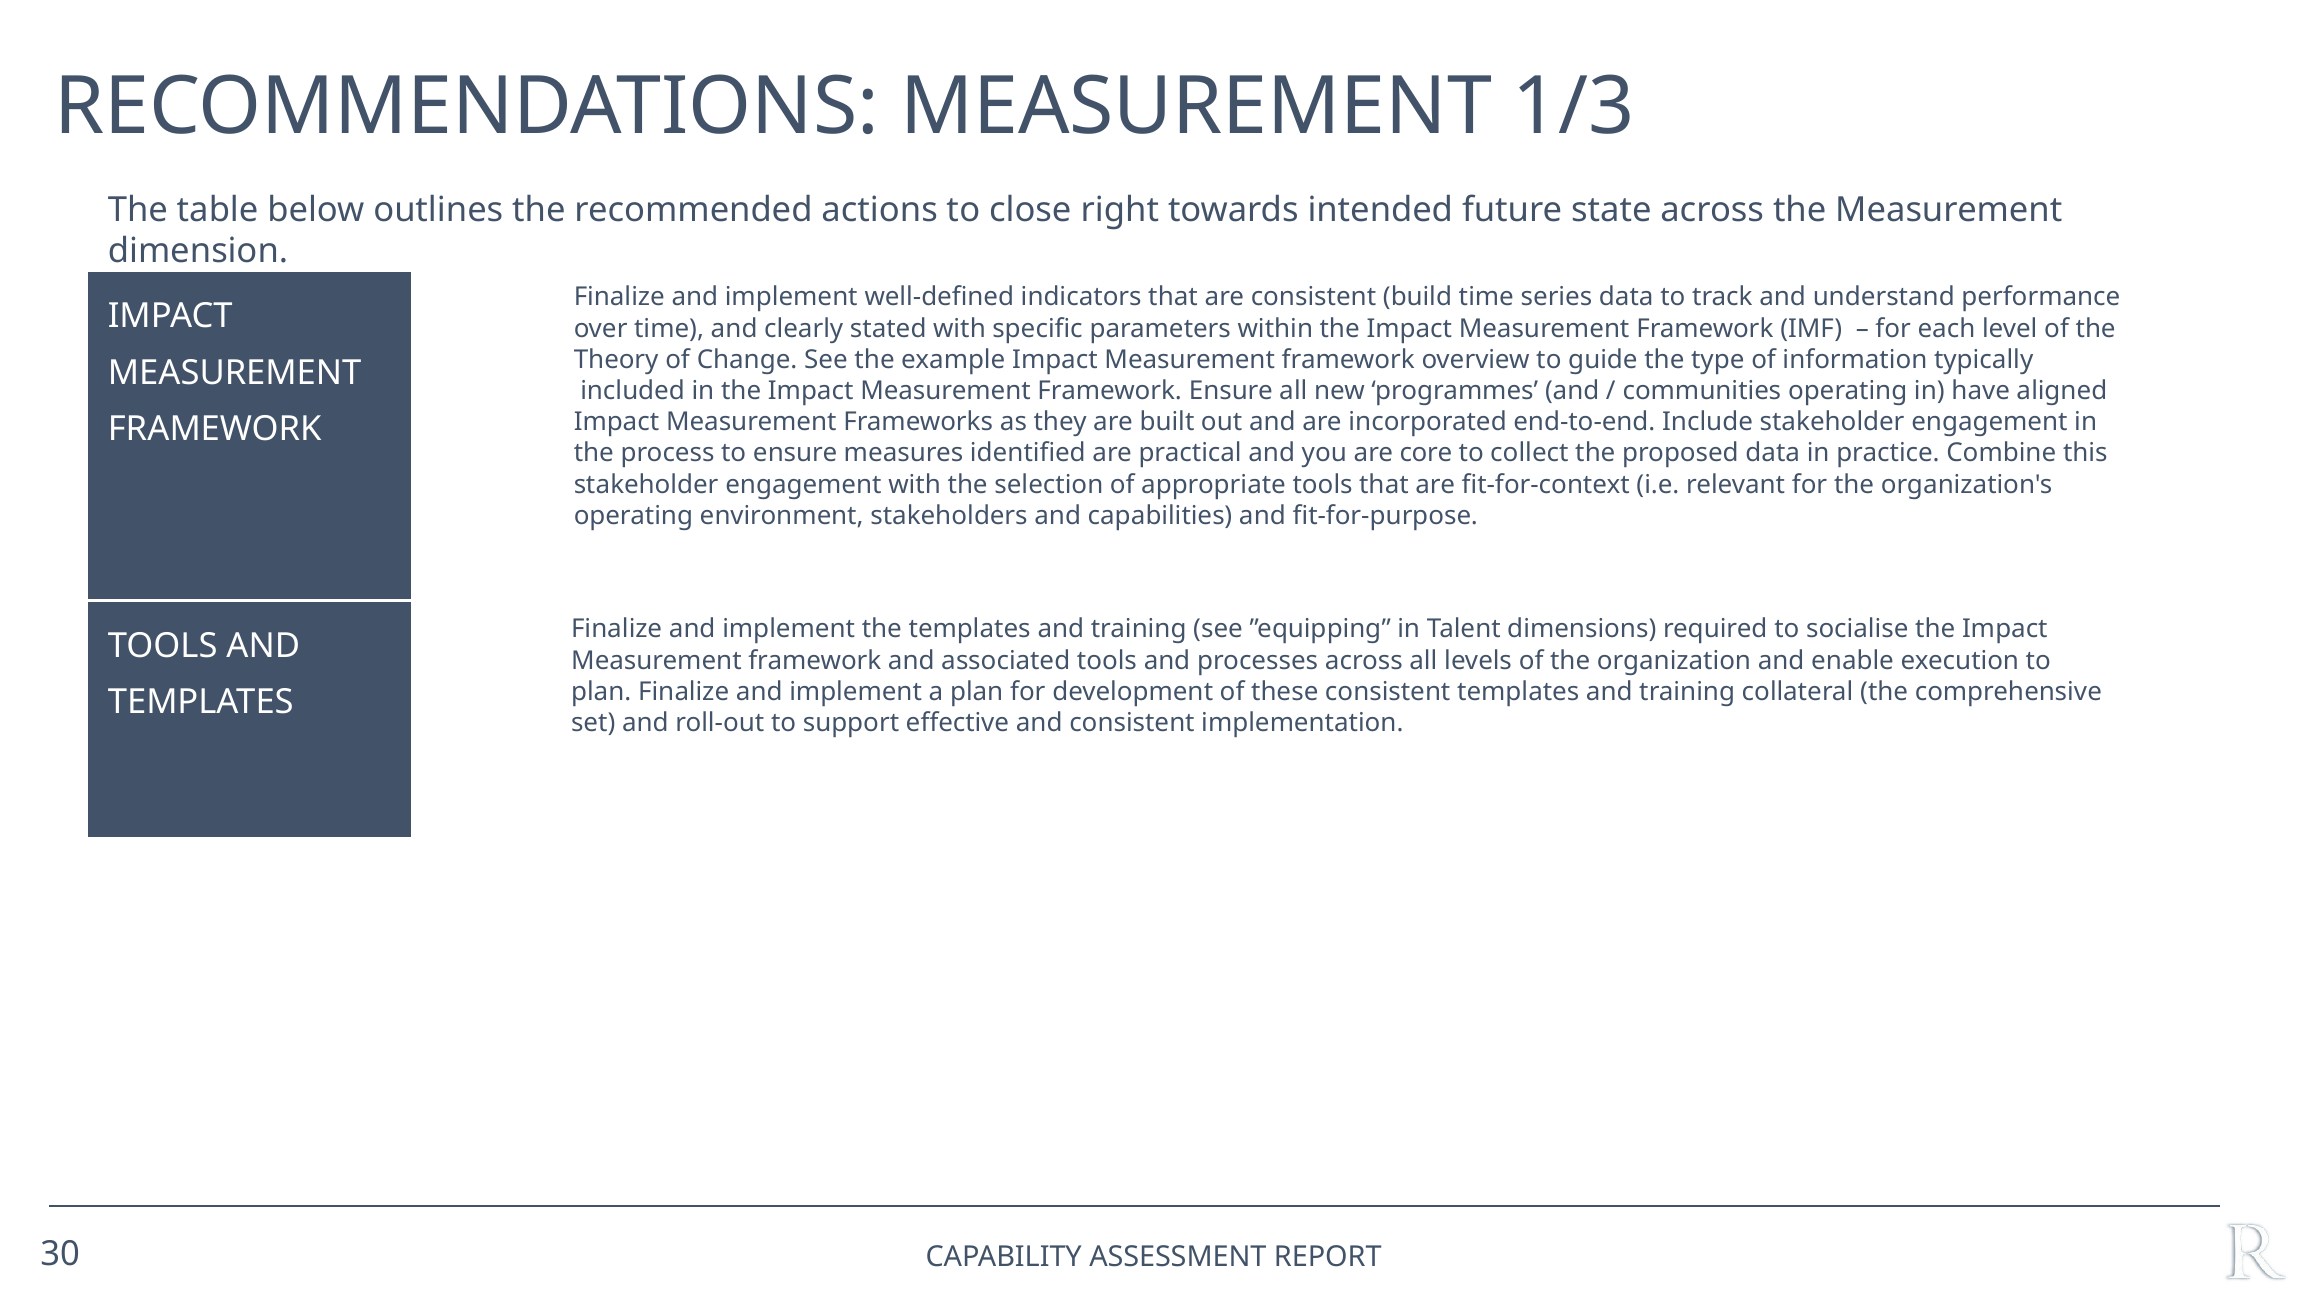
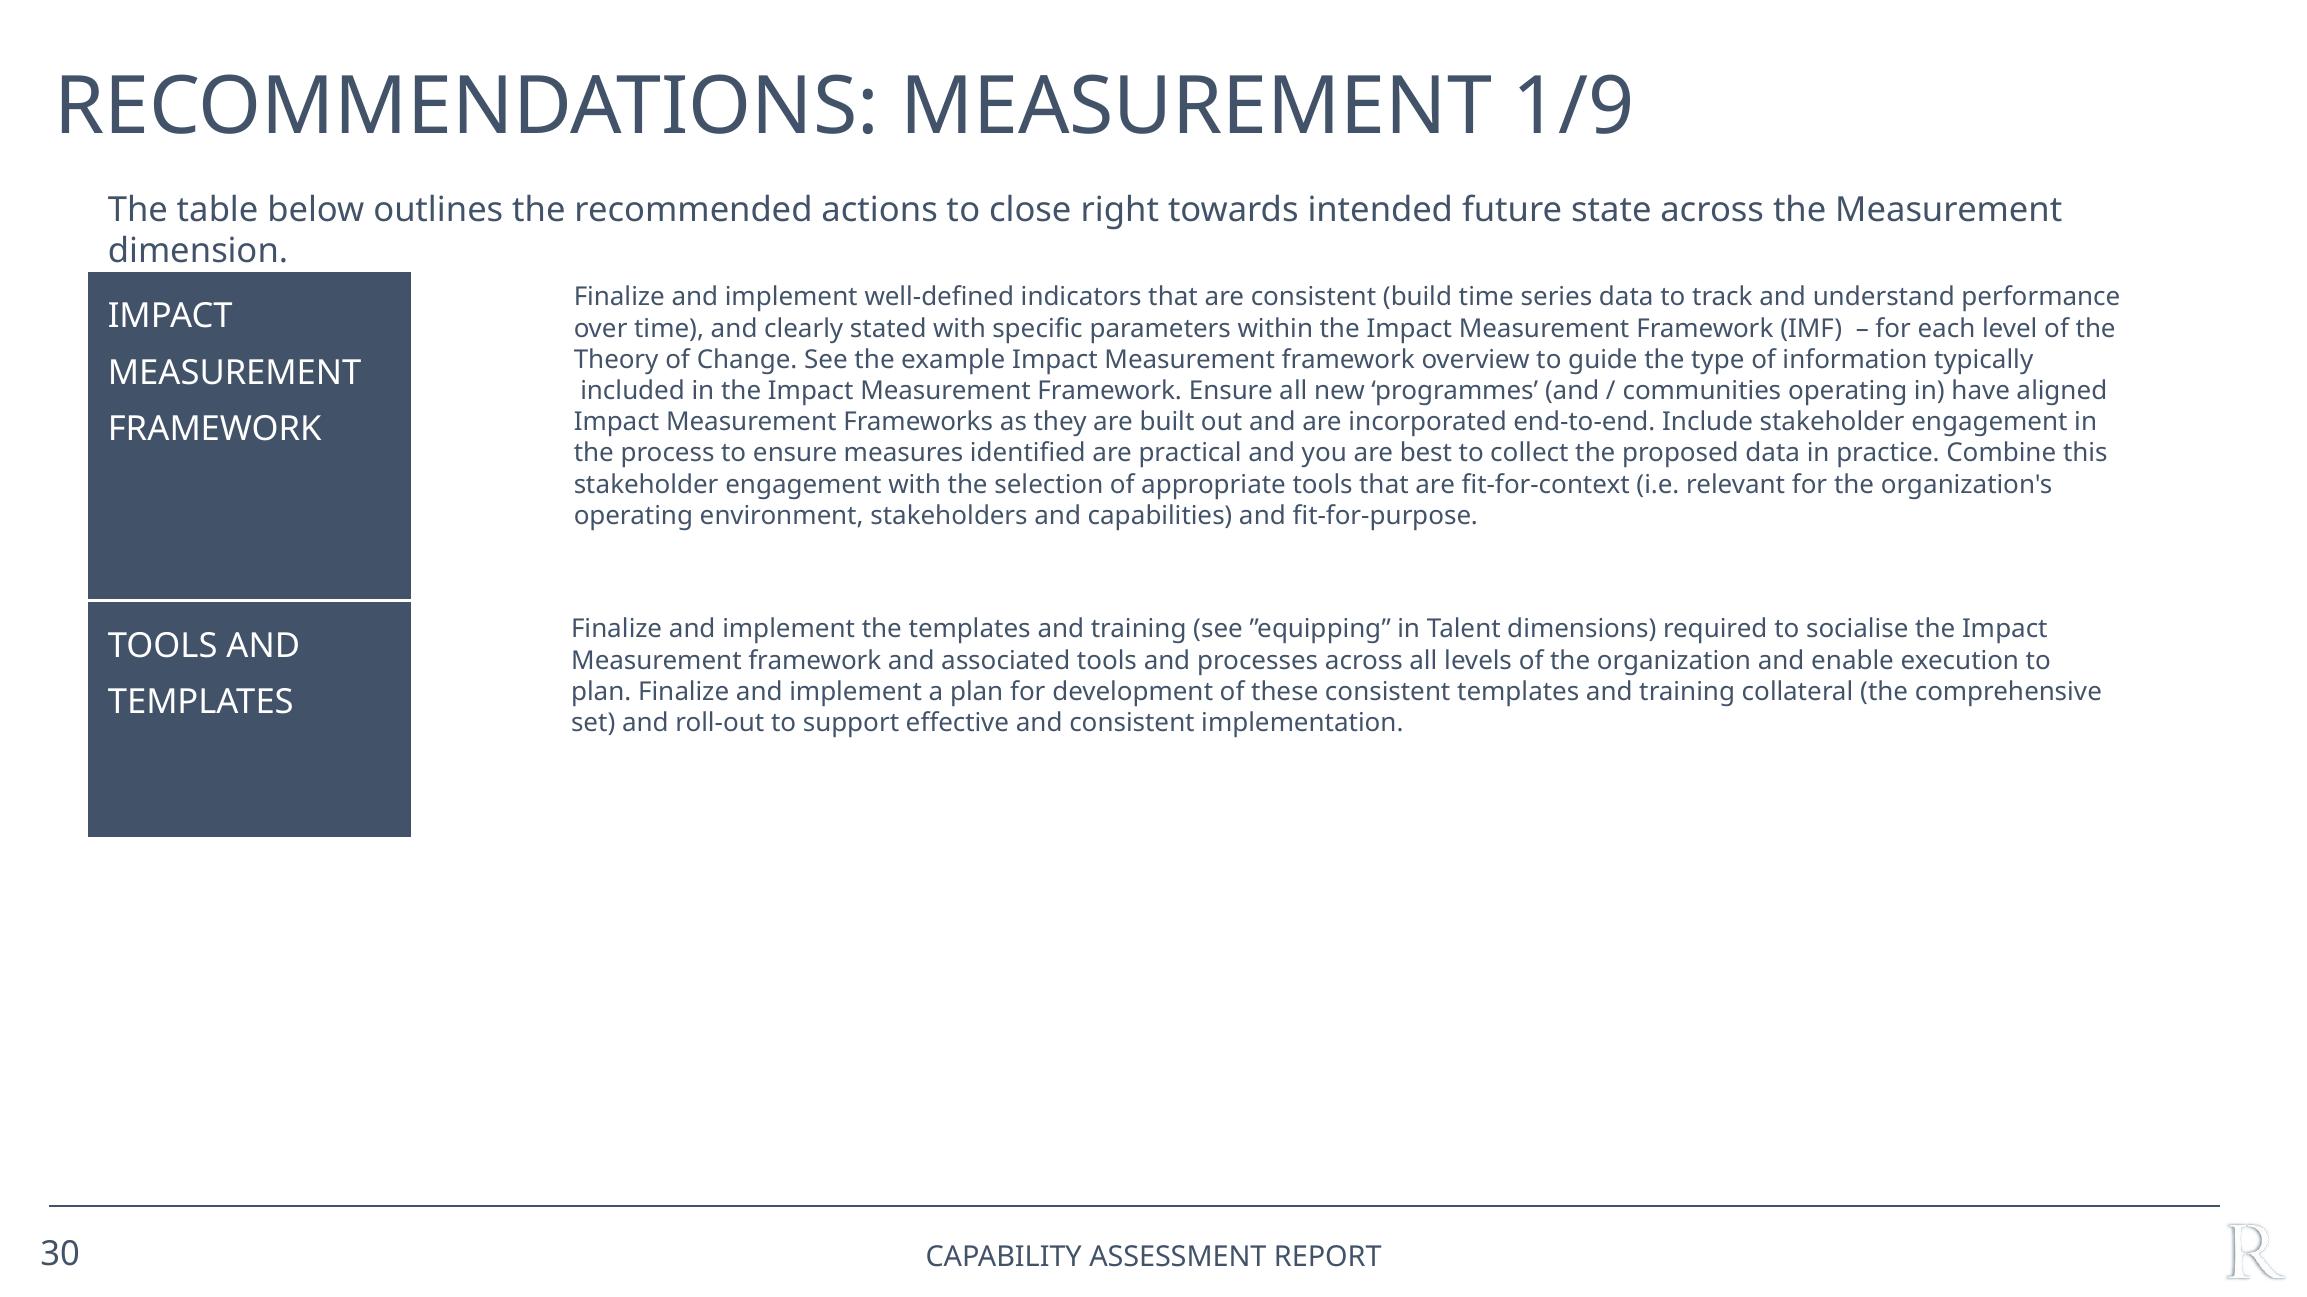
1/3: 1/3 -> 1/9 (1574, 107)
core: core -> best (1426, 454)
